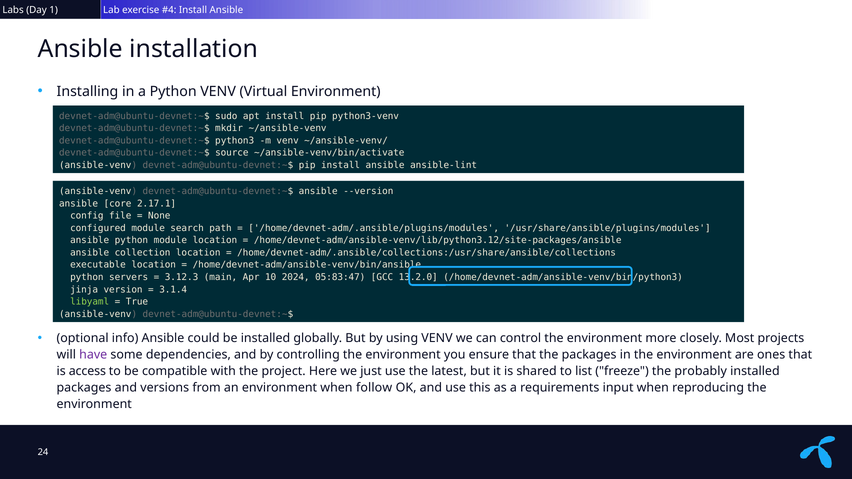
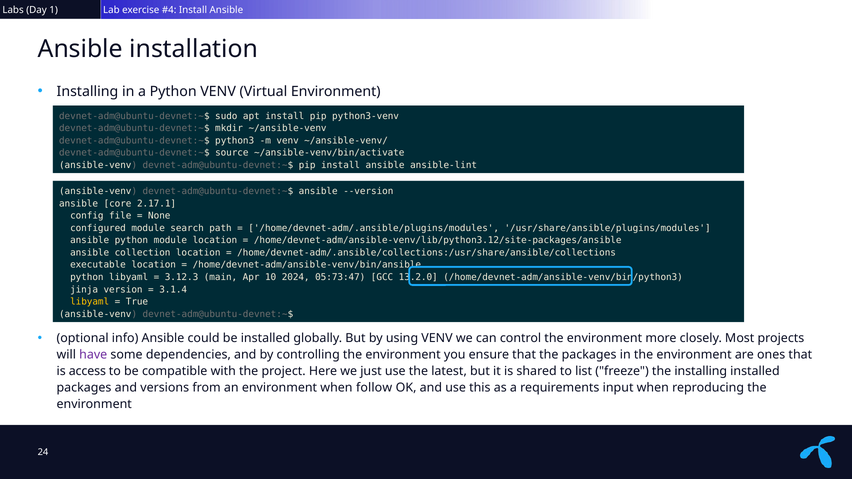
python servers: servers -> libyaml (129, 277)
05:83:47: 05:83:47 -> 05:73:47 (340, 277)
libyaml colour: light green -> yellow (90, 302)
the probably: probably -> installing (701, 371)
